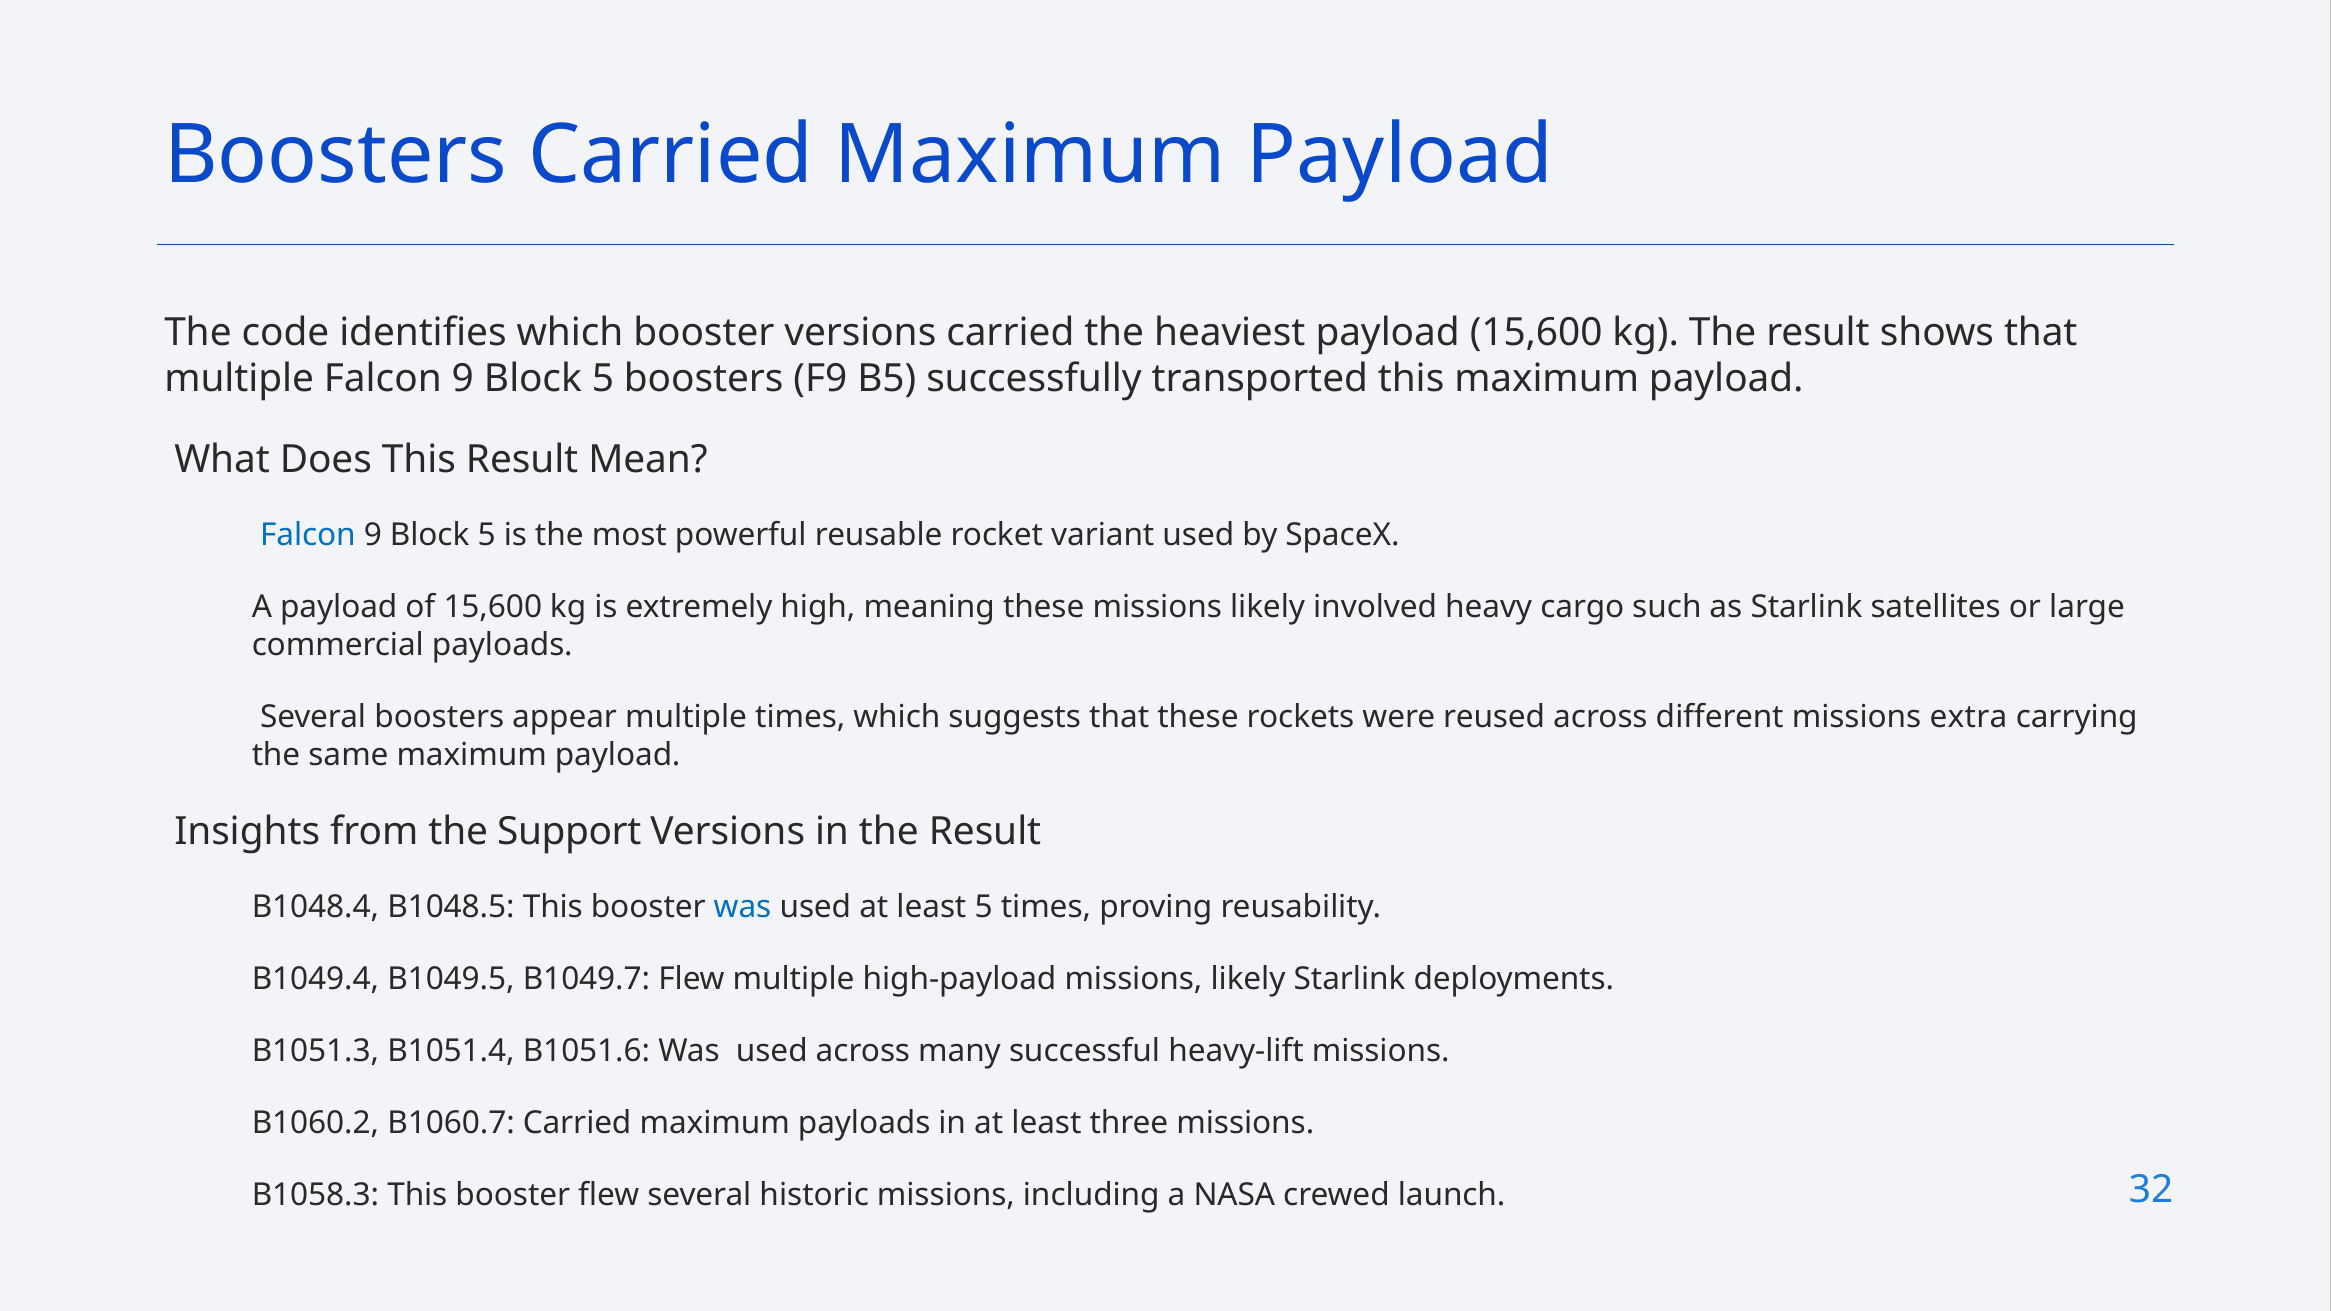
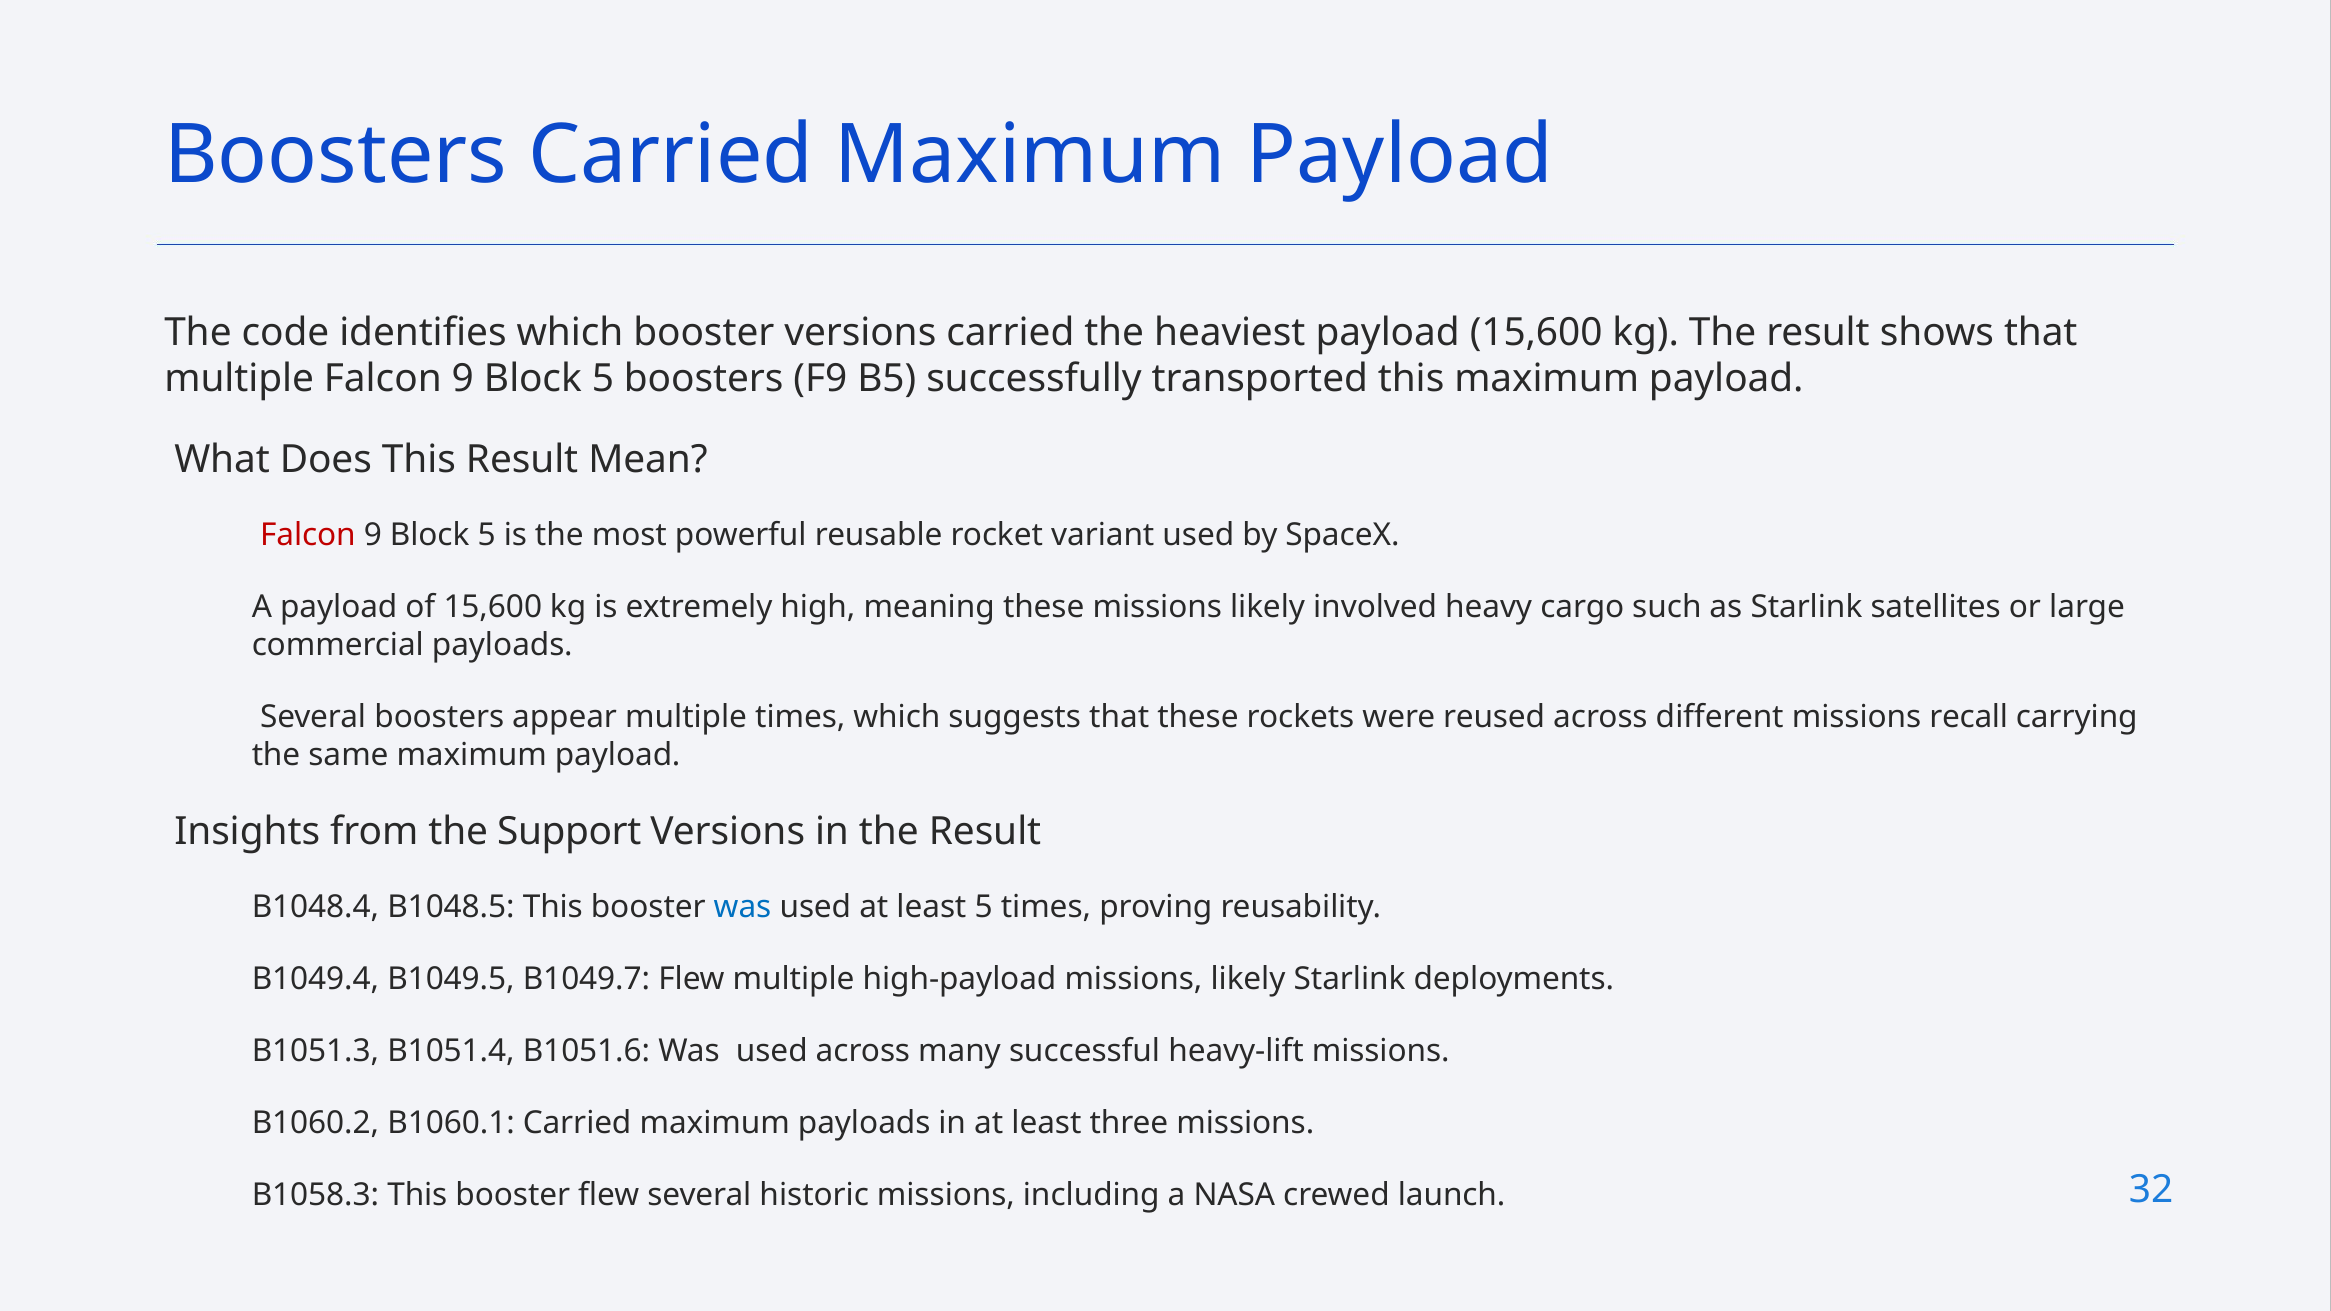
Falcon colour: blue -> red (308, 535)
extra: extra -> recall (1969, 717)
B1060.7: B1060.7 -> B1060.1 (451, 1123)
